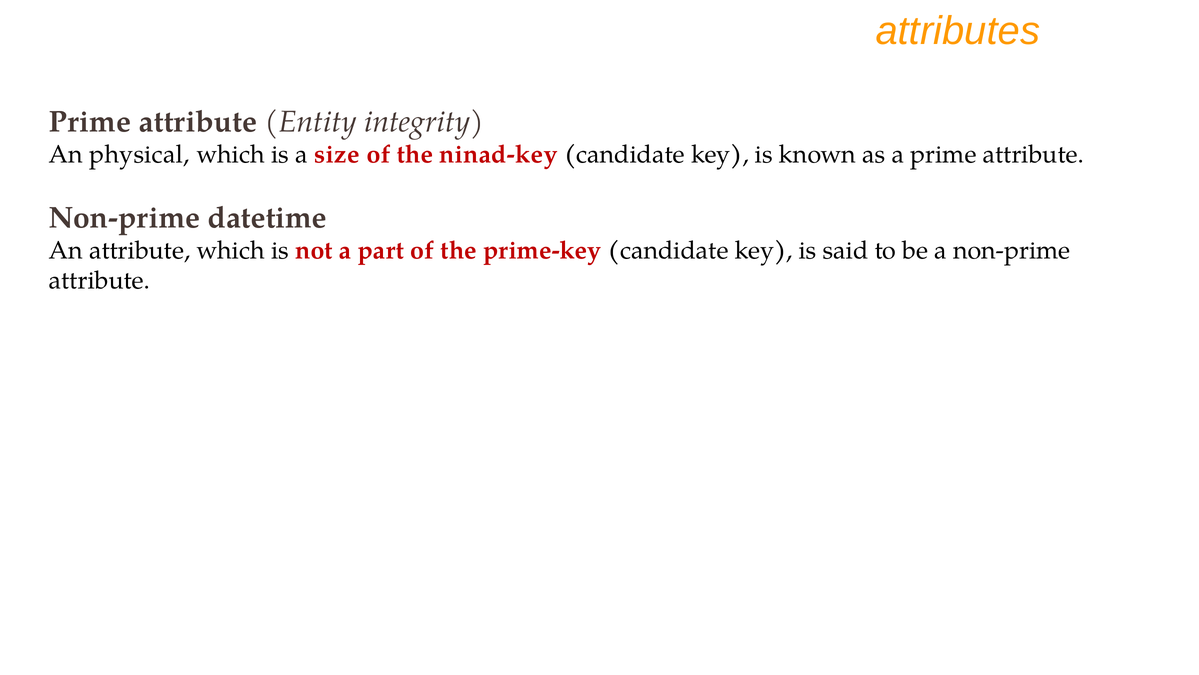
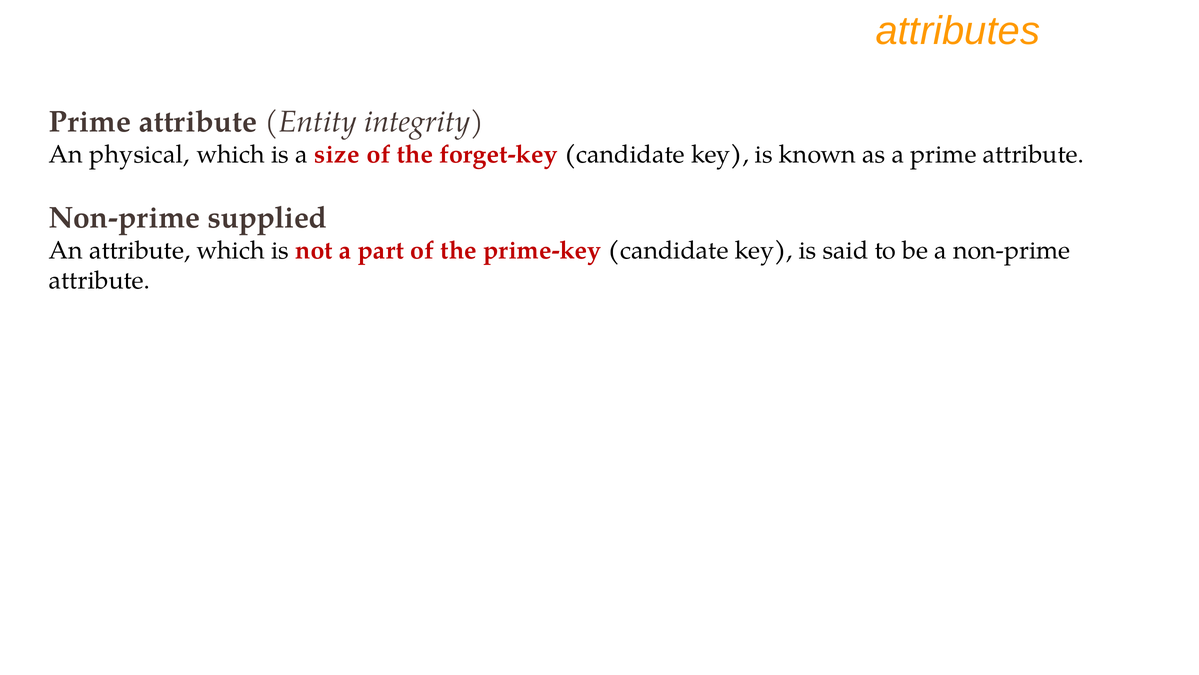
ninad-key: ninad-key -> forget-key (498, 155)
datetime: datetime -> supplied (267, 218)
